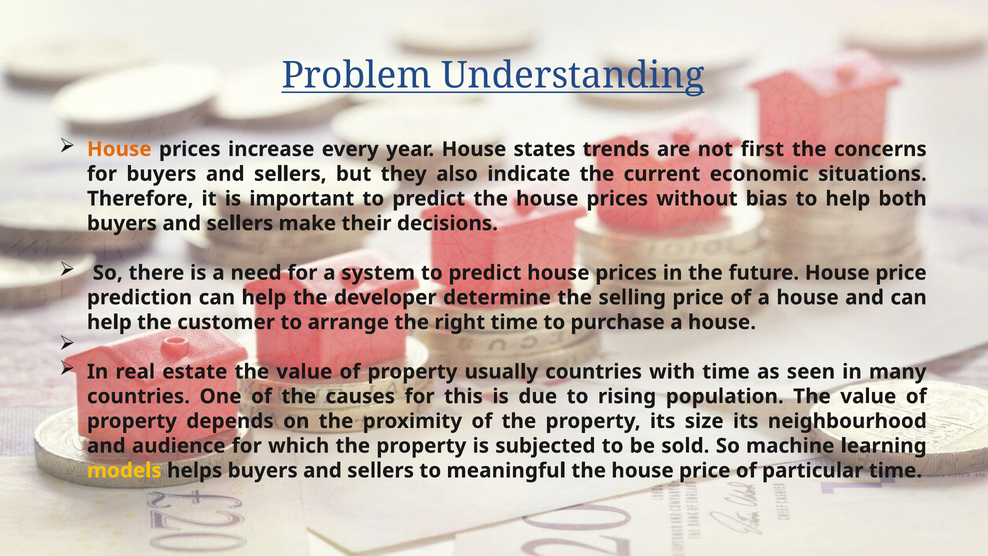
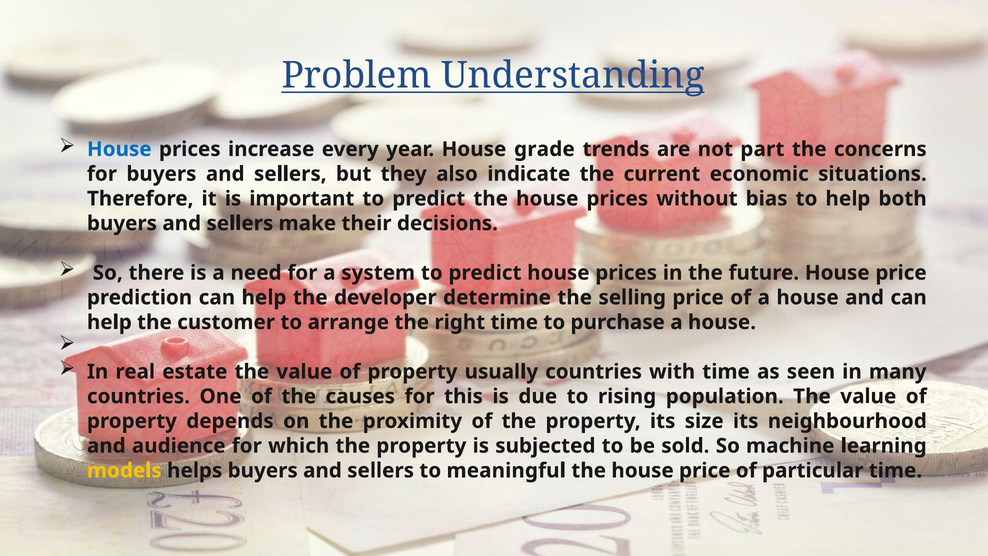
House colour: orange -> blue (119, 149)
states: states -> grade (544, 149)
first: first -> part (762, 149)
